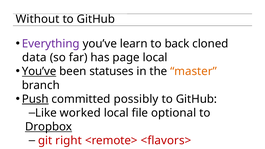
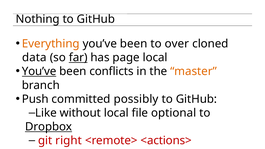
Without: Without -> Nothing (38, 19)
Everything colour: purple -> orange (51, 44)
learn: learn -> been (134, 44)
back: back -> over (177, 44)
far underline: none -> present (78, 57)
statuses: statuses -> conflicts (111, 71)
Push underline: present -> none (35, 99)
worked: worked -> without (80, 113)
<flavors>: <flavors> -> <actions> (166, 140)
